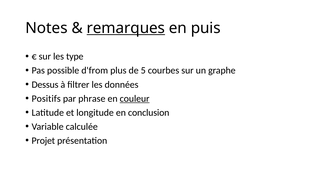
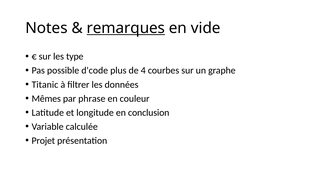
puis: puis -> vide (206, 28)
d'from: d'from -> d'code (95, 70)
5: 5 -> 4 (143, 70)
Dessus: Dessus -> Titanic (45, 84)
Positifs: Positifs -> Mêmes (46, 98)
couleur underline: present -> none (135, 98)
